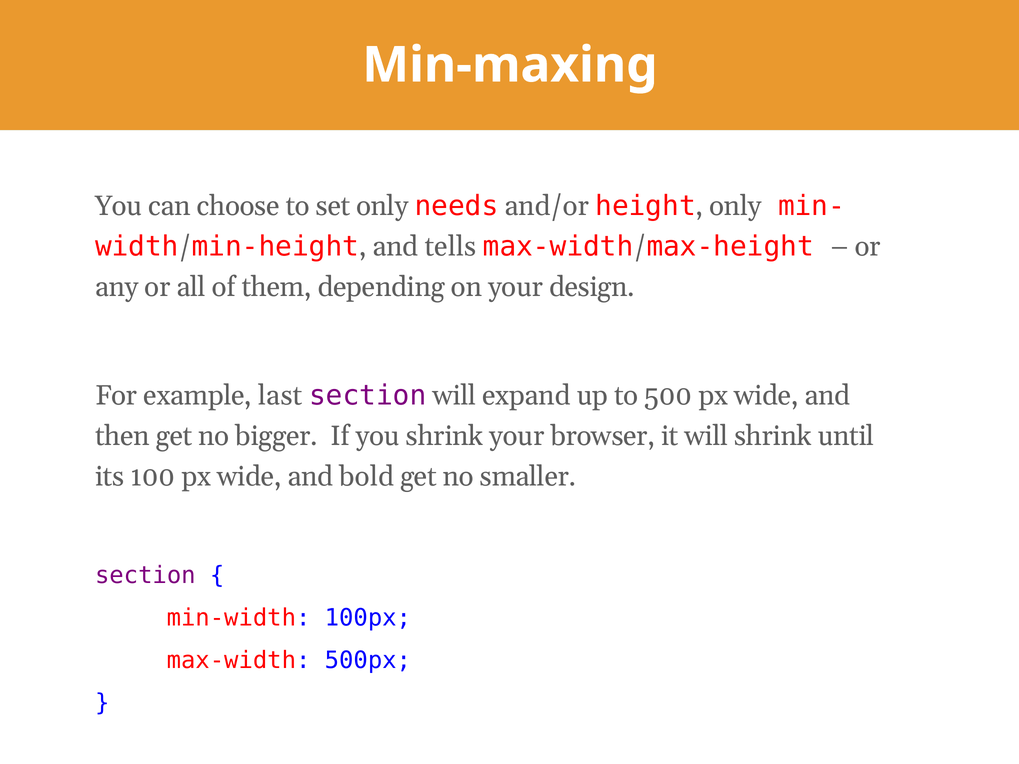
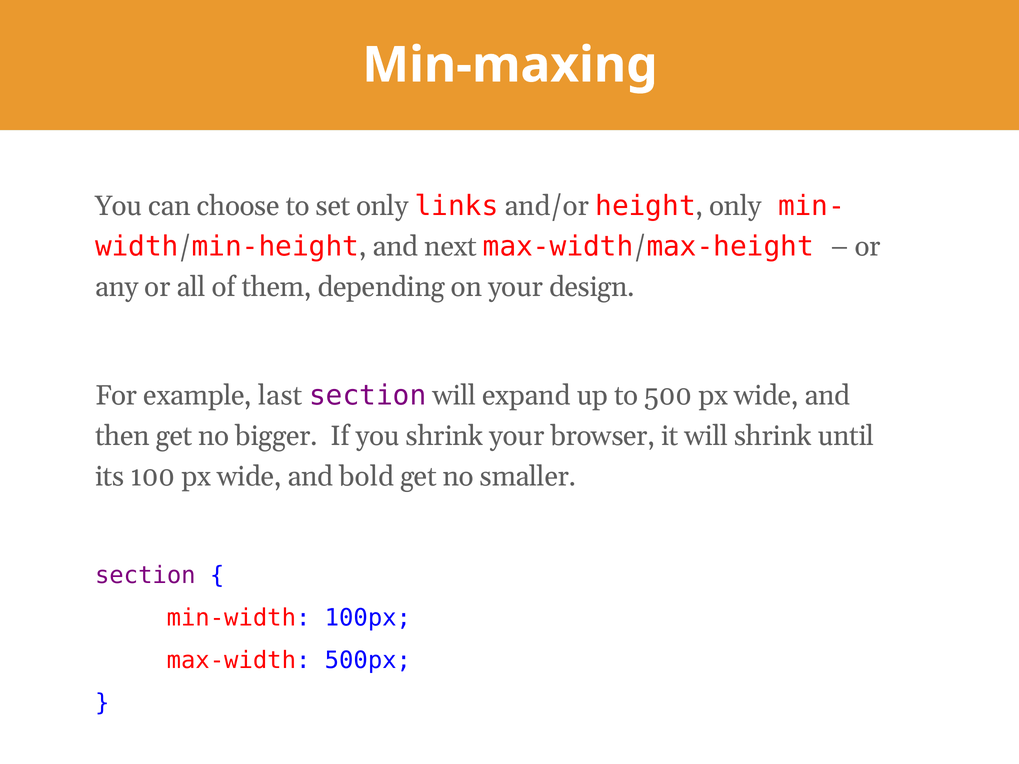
needs: needs -> links (457, 206)
tells: tells -> next (451, 246)
